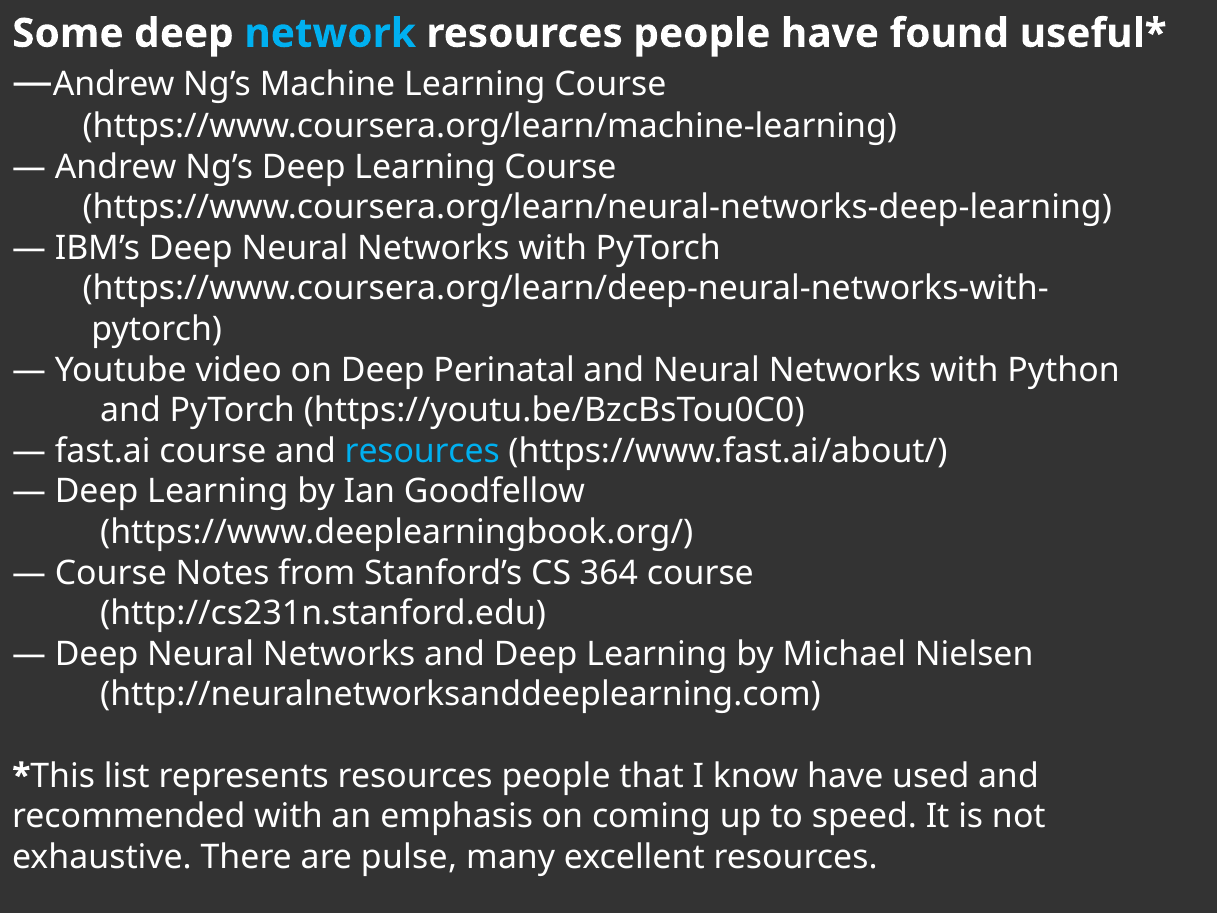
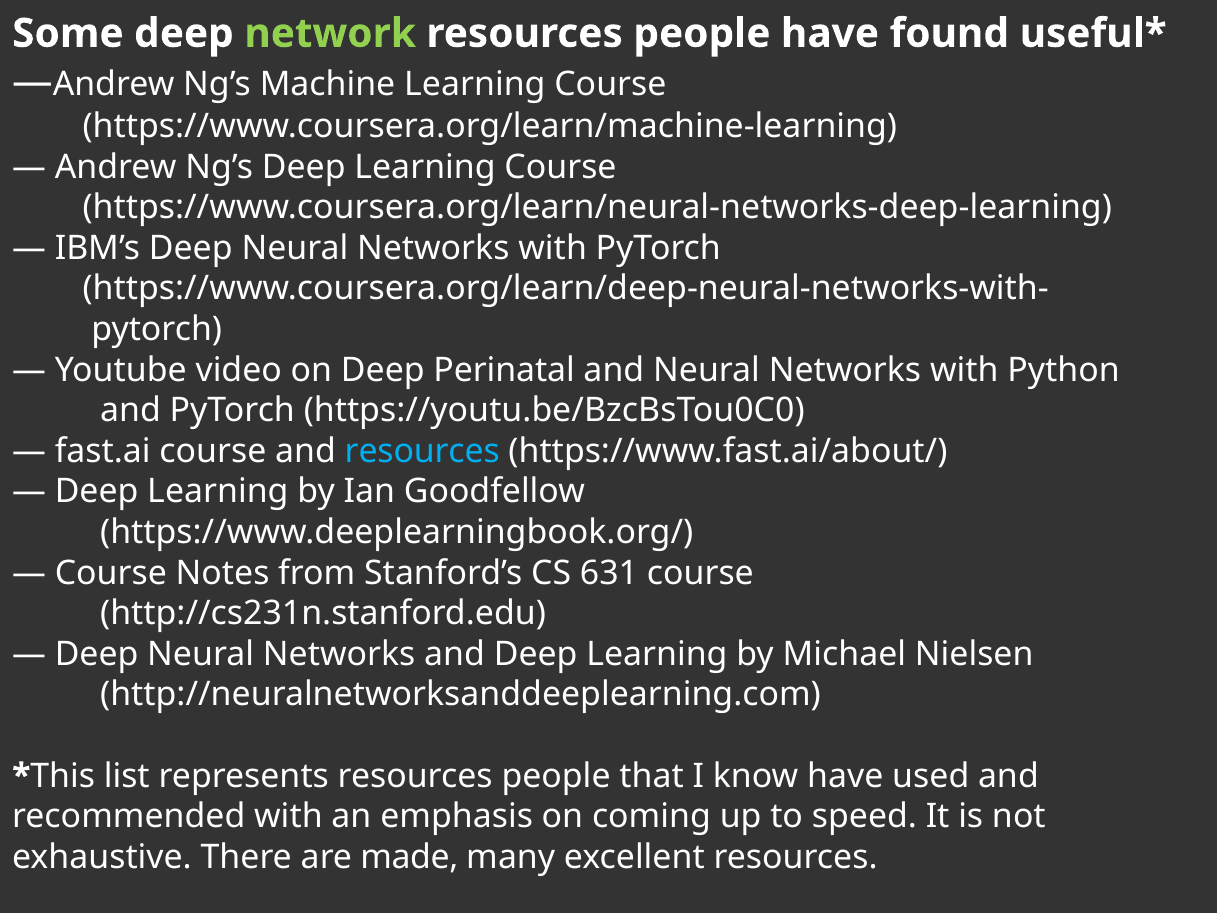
network colour: light blue -> light green (330, 33)
364: 364 -> 631 (609, 573)
pulse: pulse -> made (409, 857)
